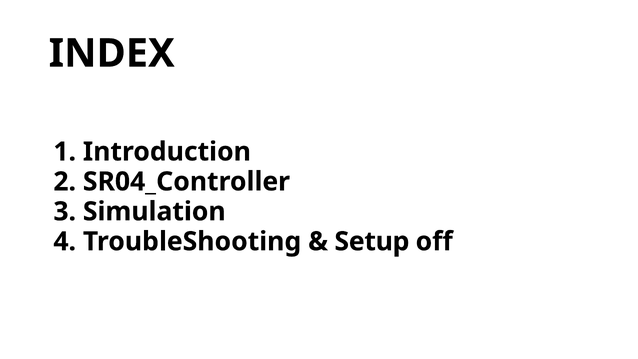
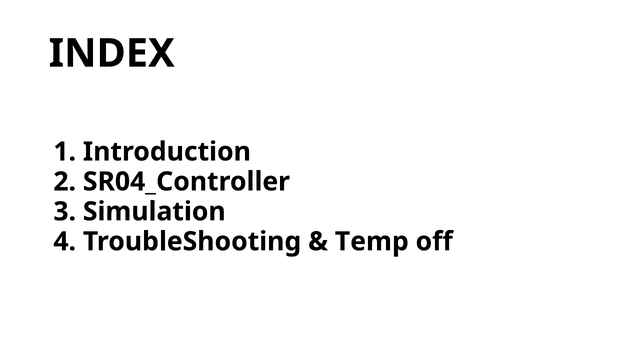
Setup: Setup -> Temp (372, 241)
